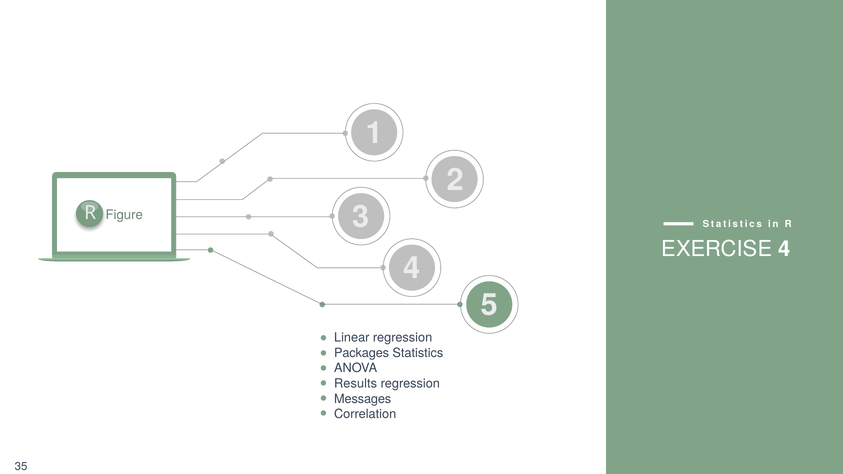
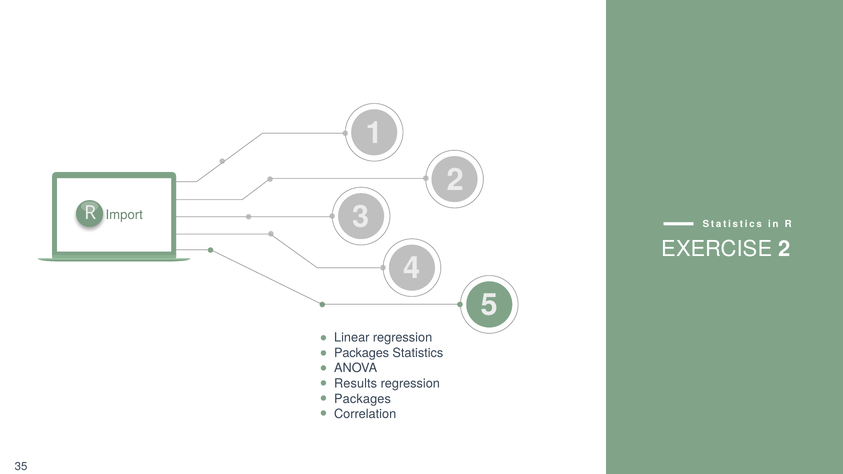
Figure: Figure -> Import (124, 215)
EXERCISE 4: 4 -> 2 (784, 249)
Messages: Messages -> Packages (363, 399)
